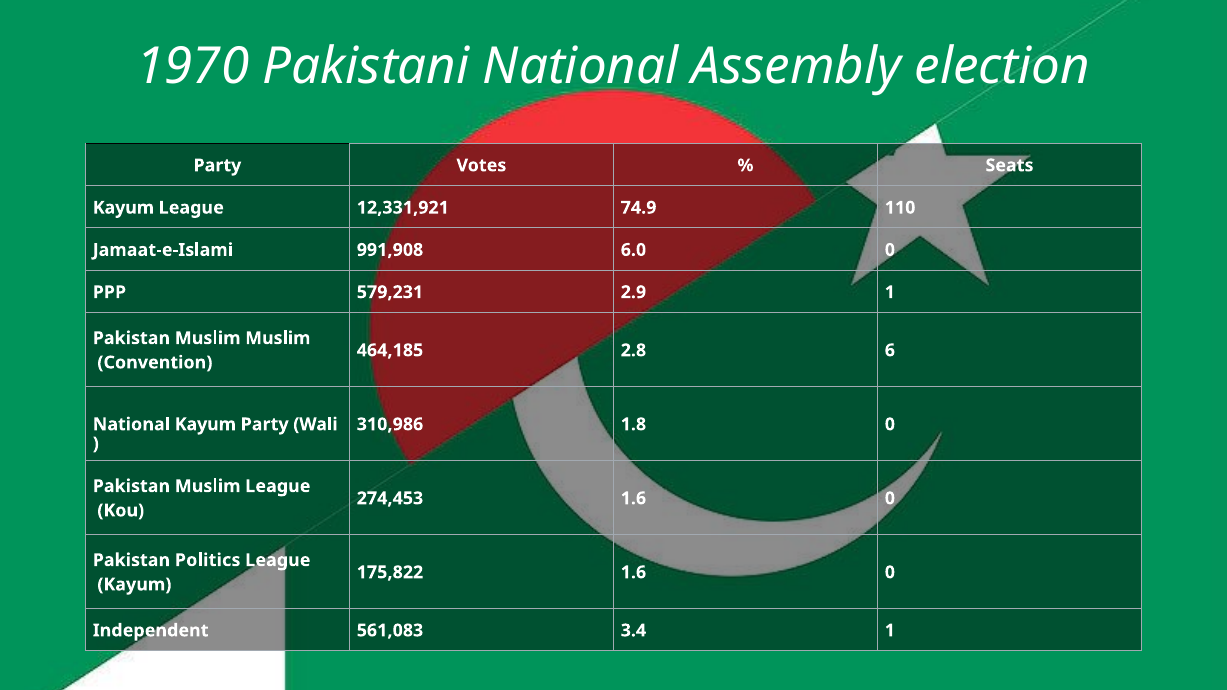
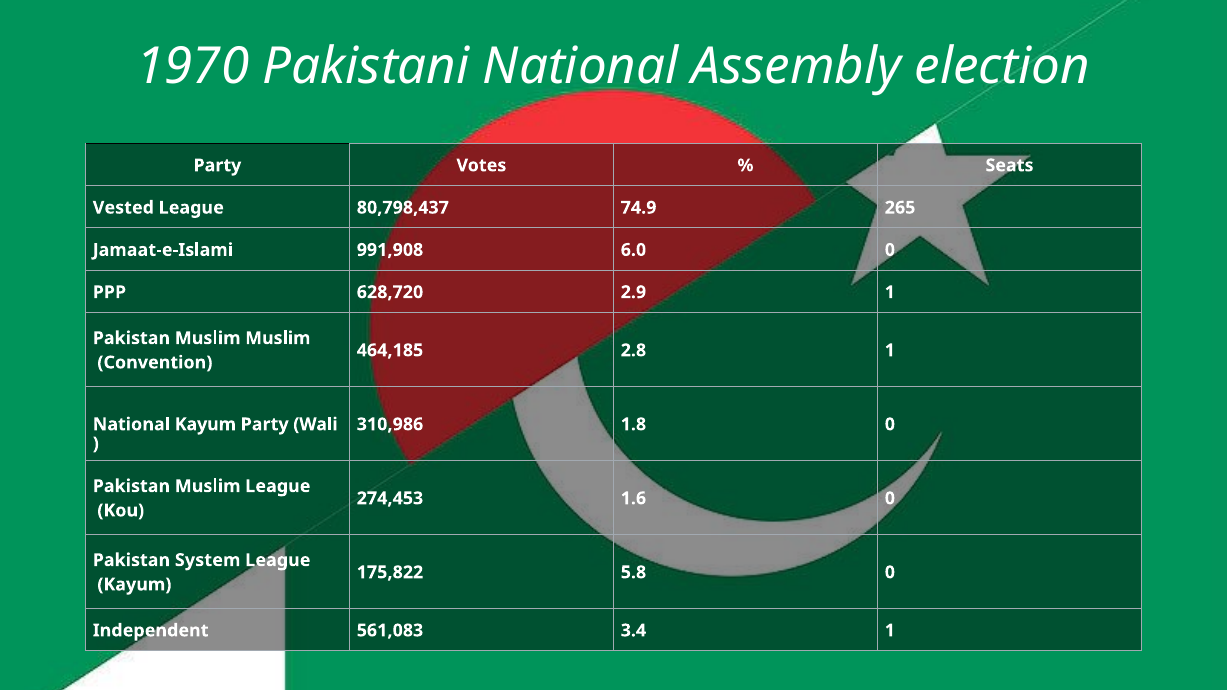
Kayum: Kayum -> Vested (123, 208)
12,331,921: 12,331,921 -> 80,798,437 (403, 208)
110: 110 -> 265 (900, 208)
579,231: 579,231 -> 628,720 (390, 292)
2.8 6: 6 -> 1 (890, 350)
Politics: Politics -> System (208, 560)
175,822 1.6: 1.6 -> 5.8 (633, 573)
